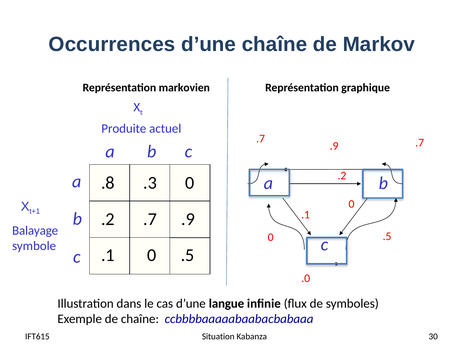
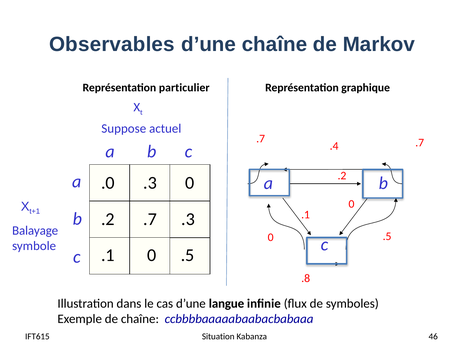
Occurrences: Occurrences -> Observables (112, 44)
markovien: markovien -> particulier (184, 88)
Produite: Produite -> Suppose (124, 129)
.9: .9 -> .4 (334, 146)
.8: .8 -> .0 (108, 183)
.2 .7 .9: .9 -> .3 (188, 219)
.0: .0 -> .8 (306, 278)
30: 30 -> 46 (433, 337)
